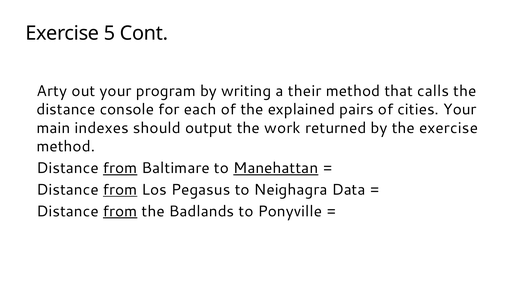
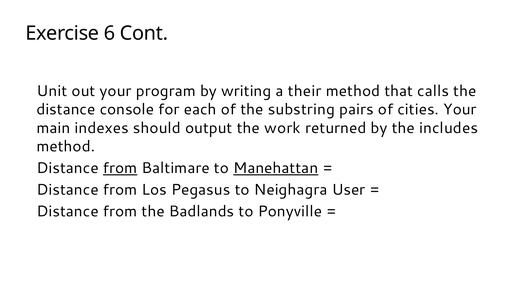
5: 5 -> 6 (109, 33)
Arty: Arty -> Unit (52, 91)
explained: explained -> substring (301, 110)
the exercise: exercise -> includes (449, 128)
from underline: present -> none (120, 190)
Data: Data -> User (349, 190)
from underline: present -> none (120, 211)
